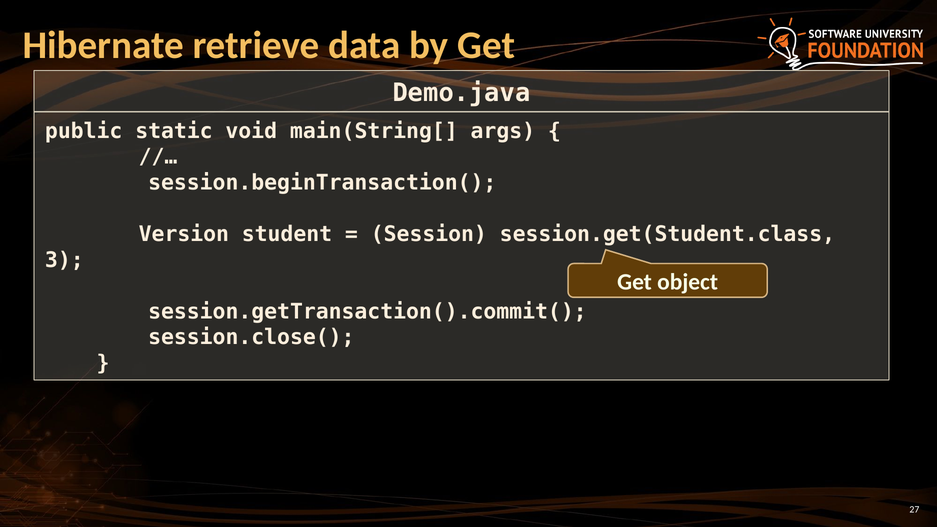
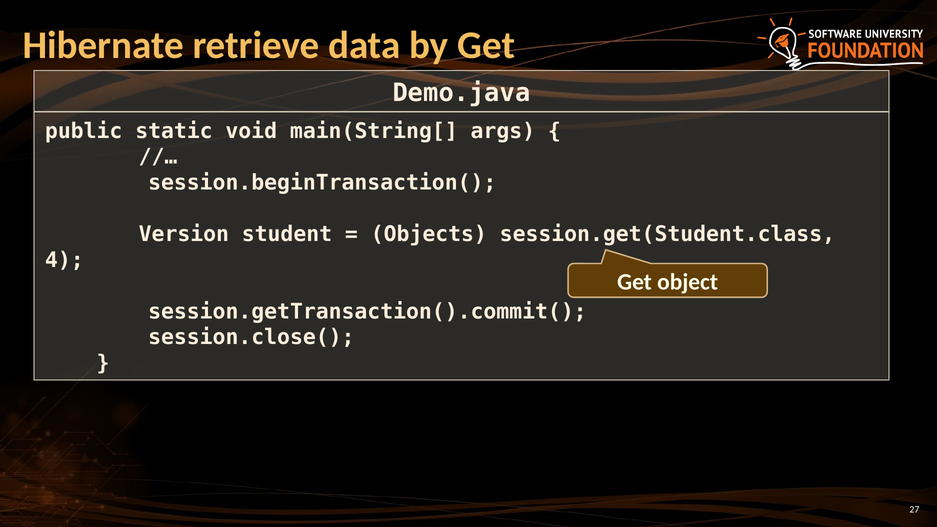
Session: Session -> Objects (429, 234)
3: 3 -> 4 (64, 260)
